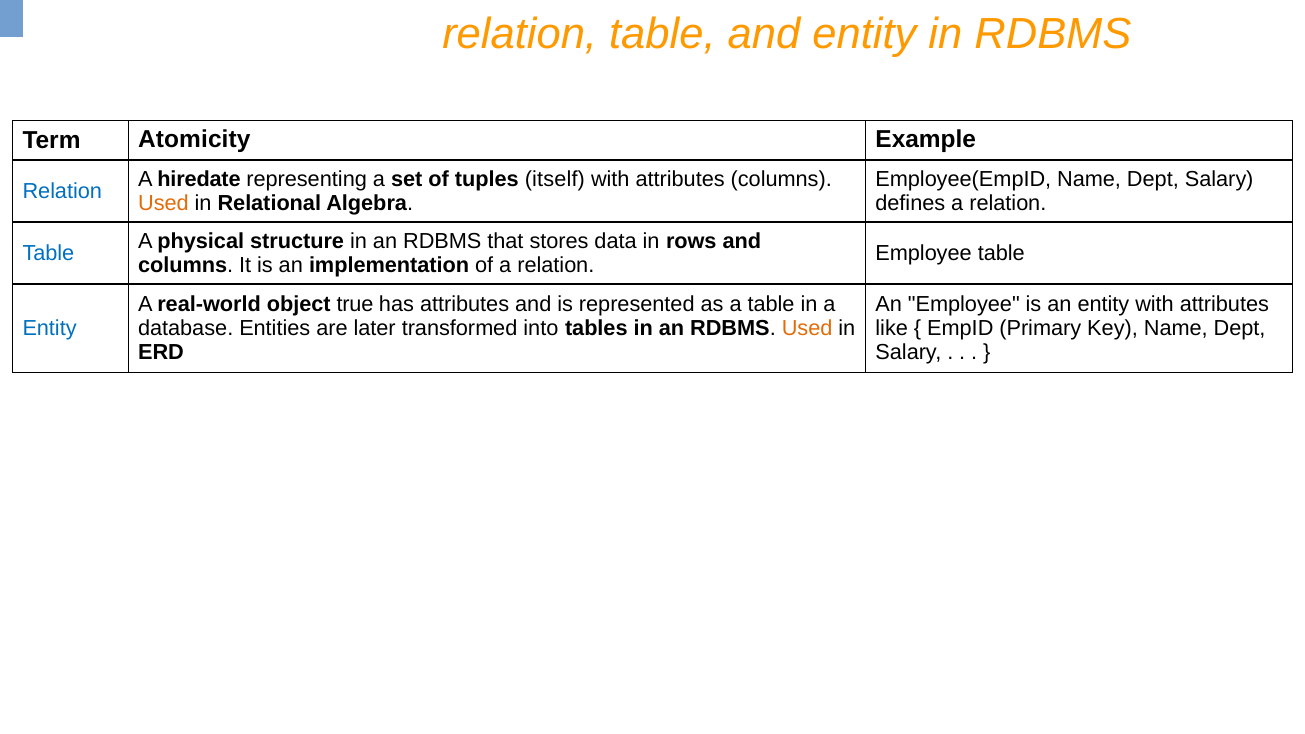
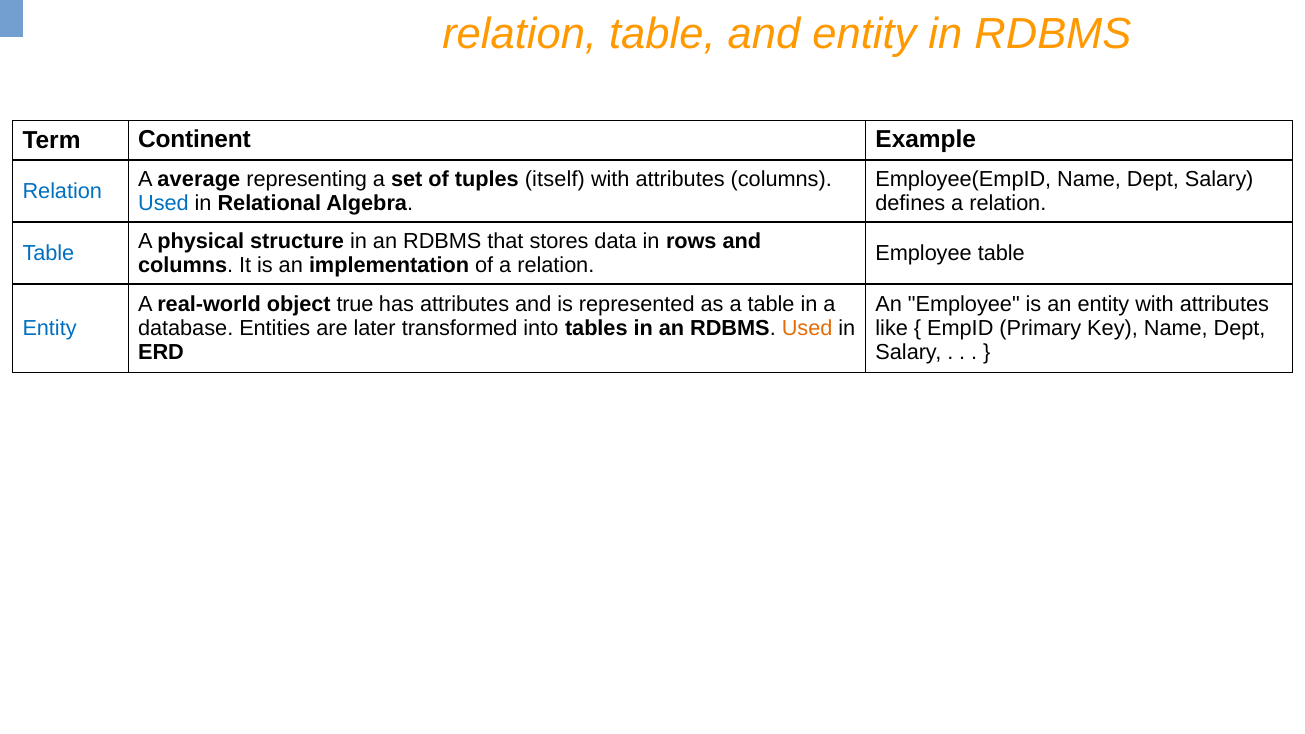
Atomicity: Atomicity -> Continent (194, 139)
hiredate: hiredate -> average (199, 179)
Used colour: orange -> blue (163, 203)
